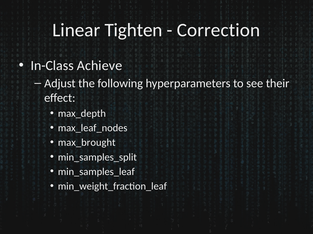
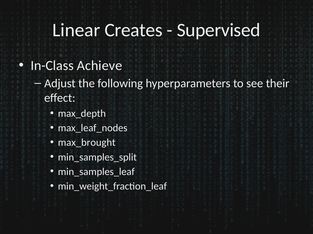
Tighten: Tighten -> Creates (134, 30)
Correction: Correction -> Supervised (219, 30)
